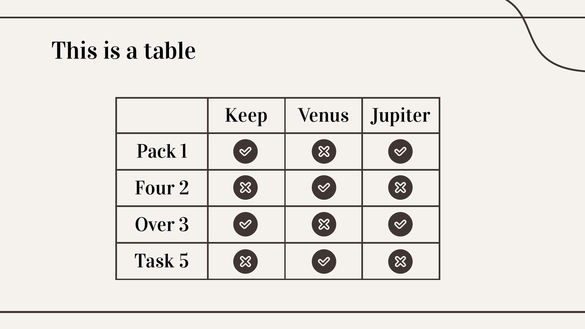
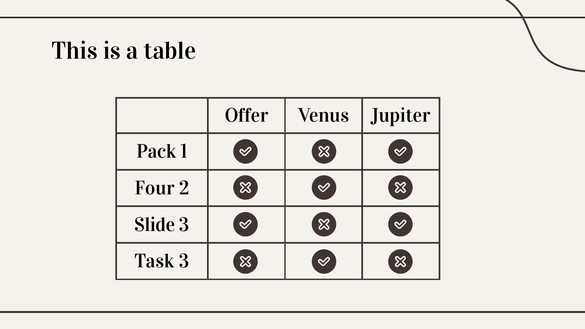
Keep: Keep -> Offer (246, 116)
Over: Over -> Slide (155, 225)
Task 5: 5 -> 3 (184, 261)
